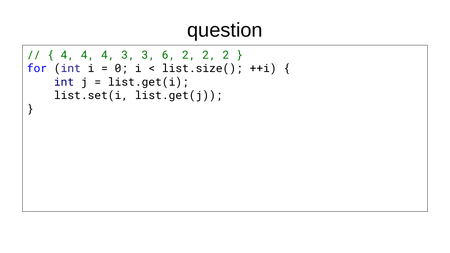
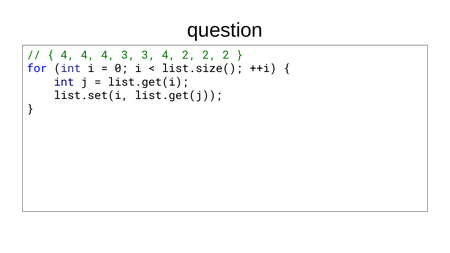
3 6: 6 -> 4 (169, 55)
